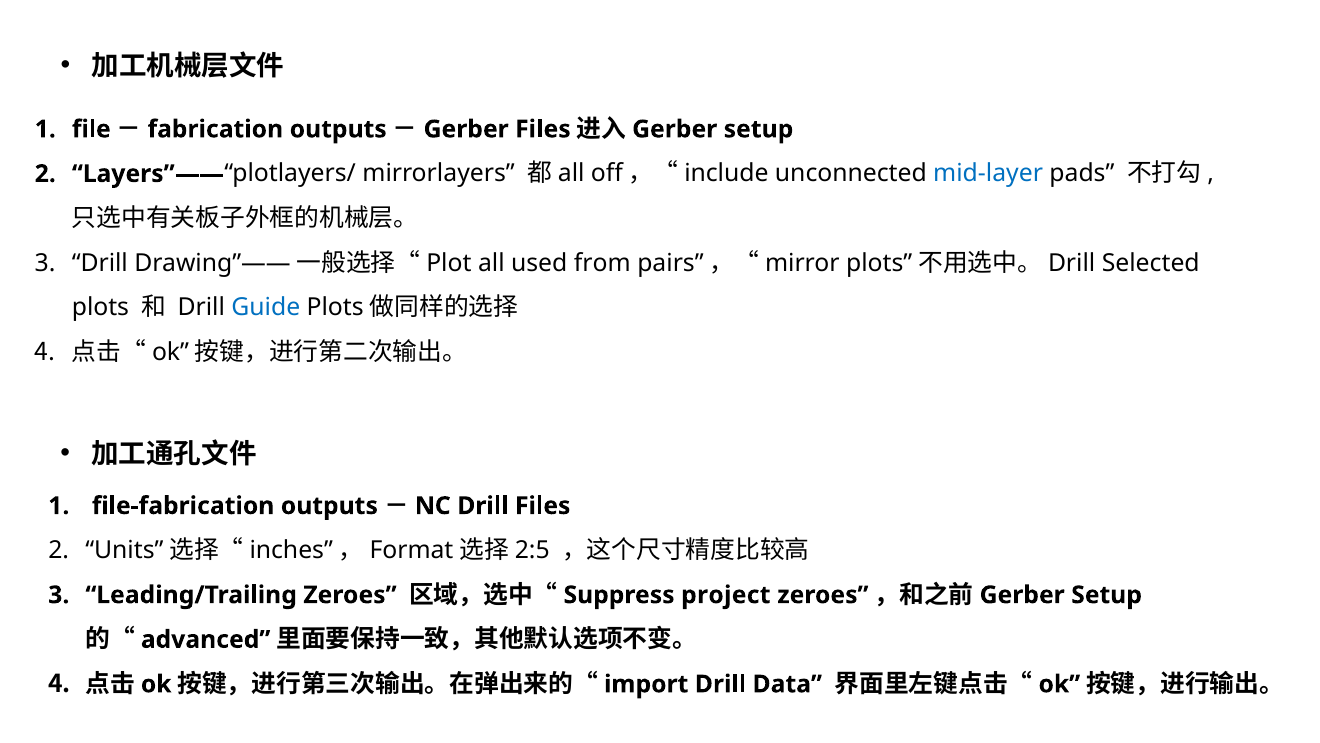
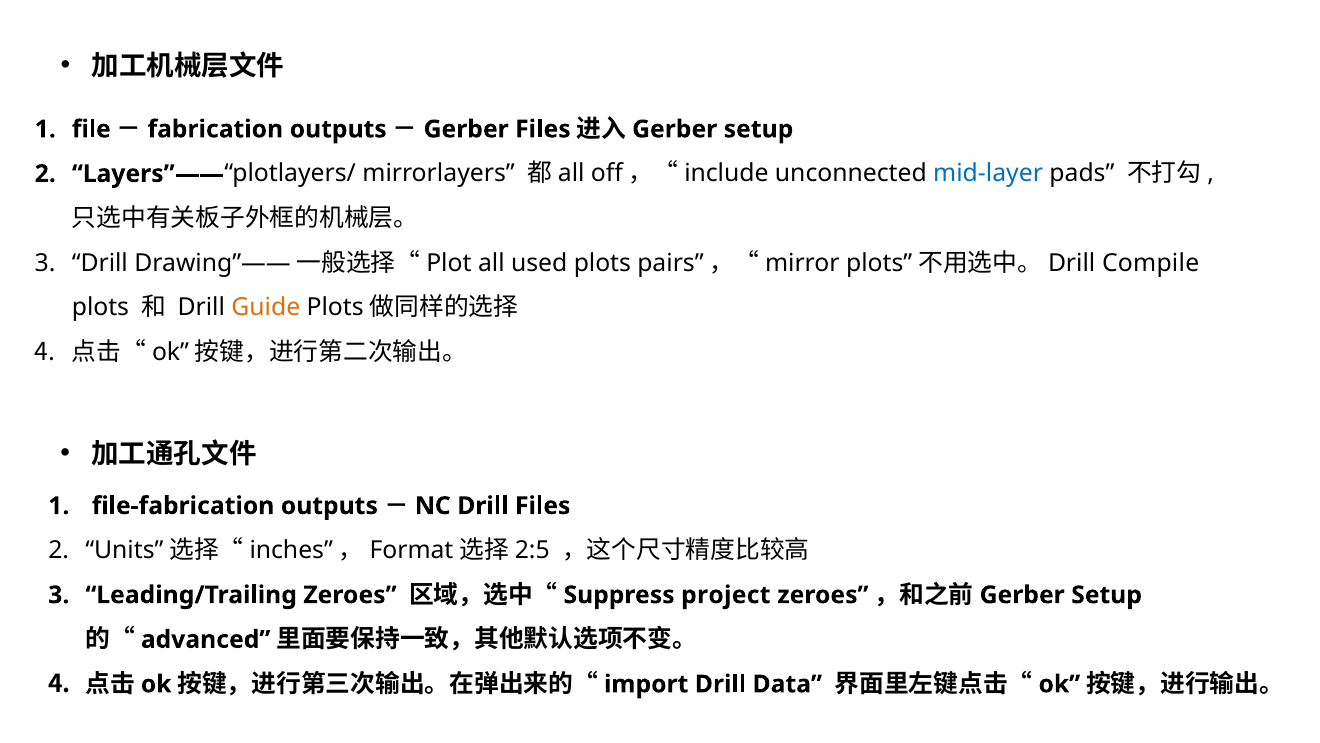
used from: from -> plots (602, 263)
Selected: Selected -> Compile (1151, 263)
Guide colour: blue -> orange (266, 307)
